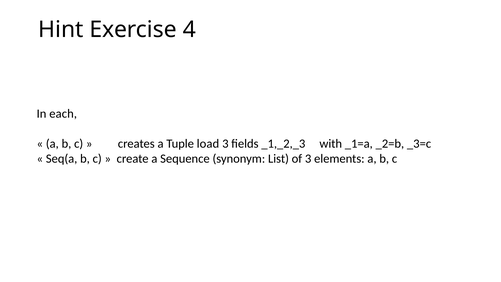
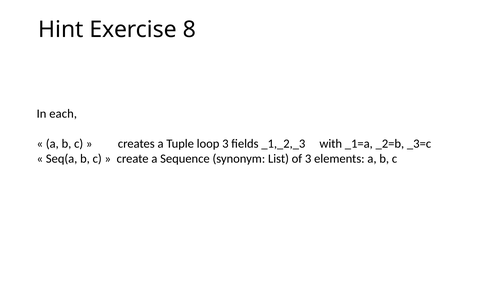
4: 4 -> 8 (189, 29)
load: load -> loop (208, 144)
